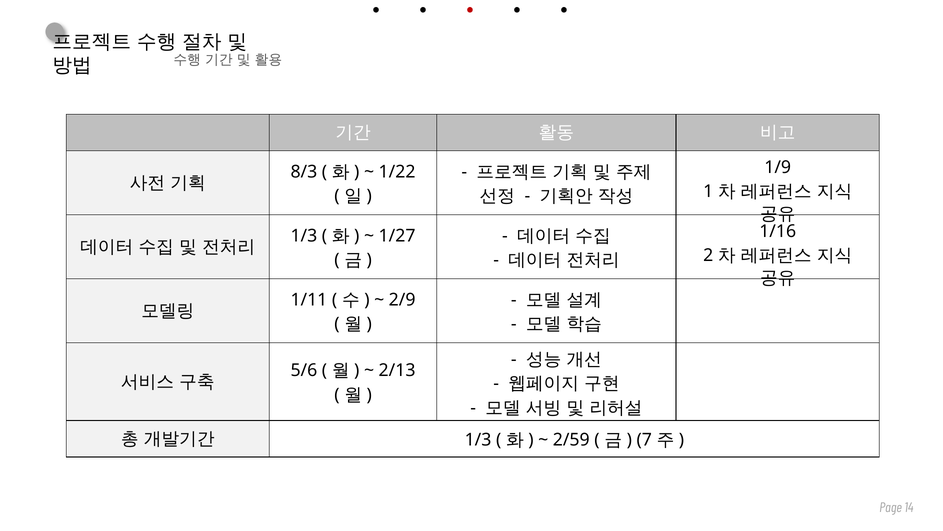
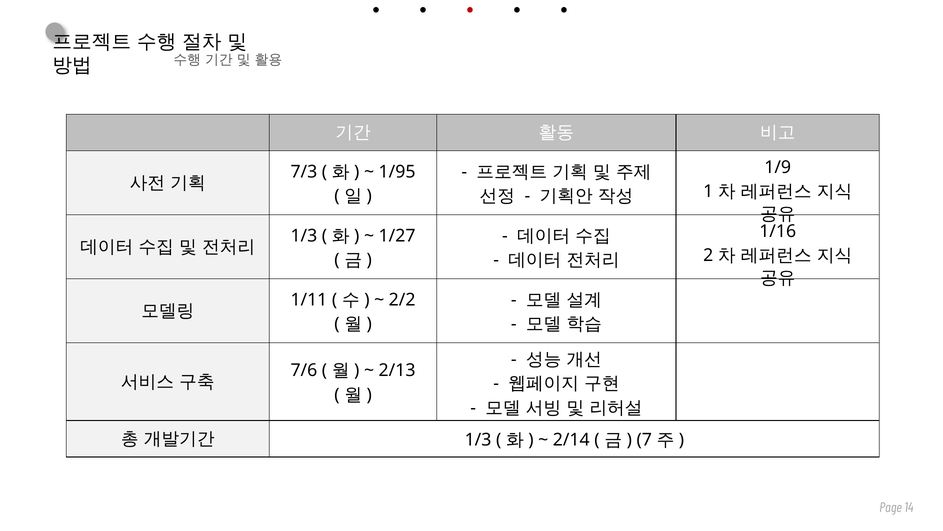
8/3: 8/3 -> 7/3 (304, 172)
1/22: 1/22 -> 1/95 (397, 172)
2/9: 2/9 -> 2/2 (402, 299)
5/6: 5/6 -> 7/6 (304, 370)
2/59: 2/59 -> 2/14 (571, 439)
